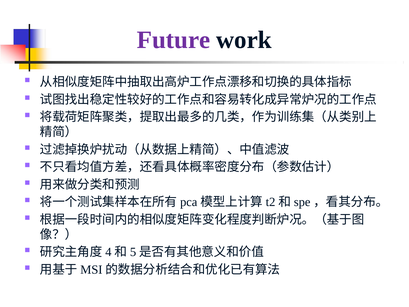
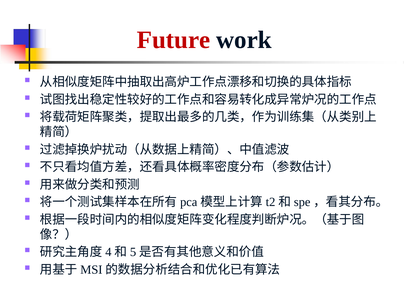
Future colour: purple -> red (174, 40)
